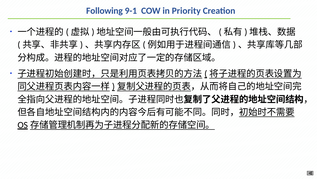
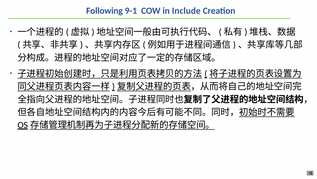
Priority: Priority -> Include (186, 11)
